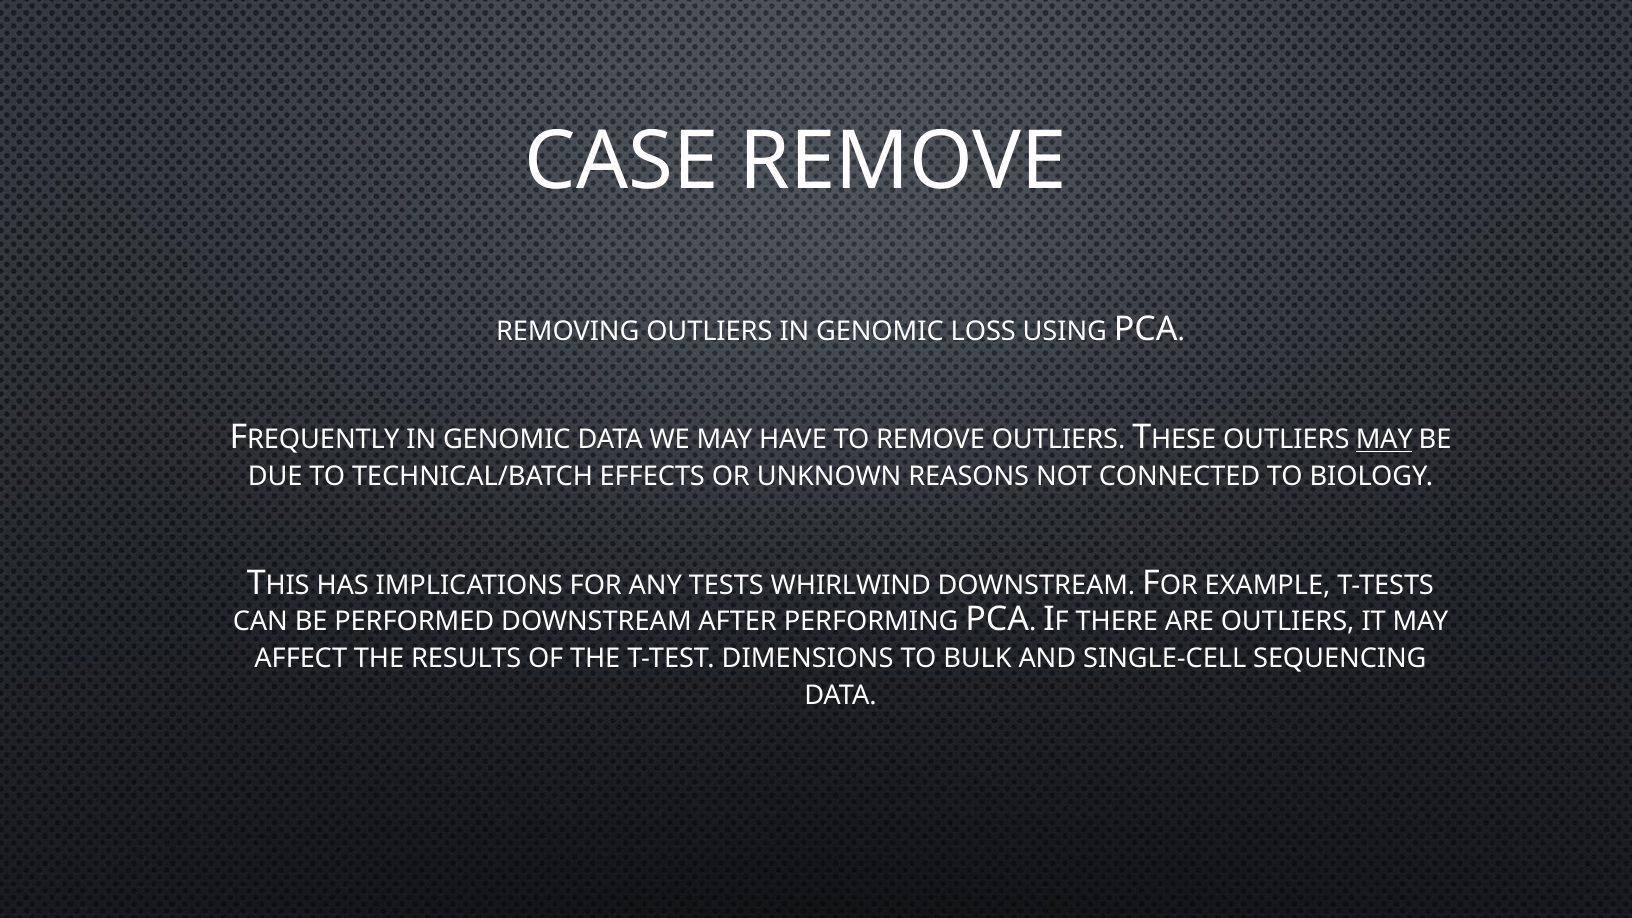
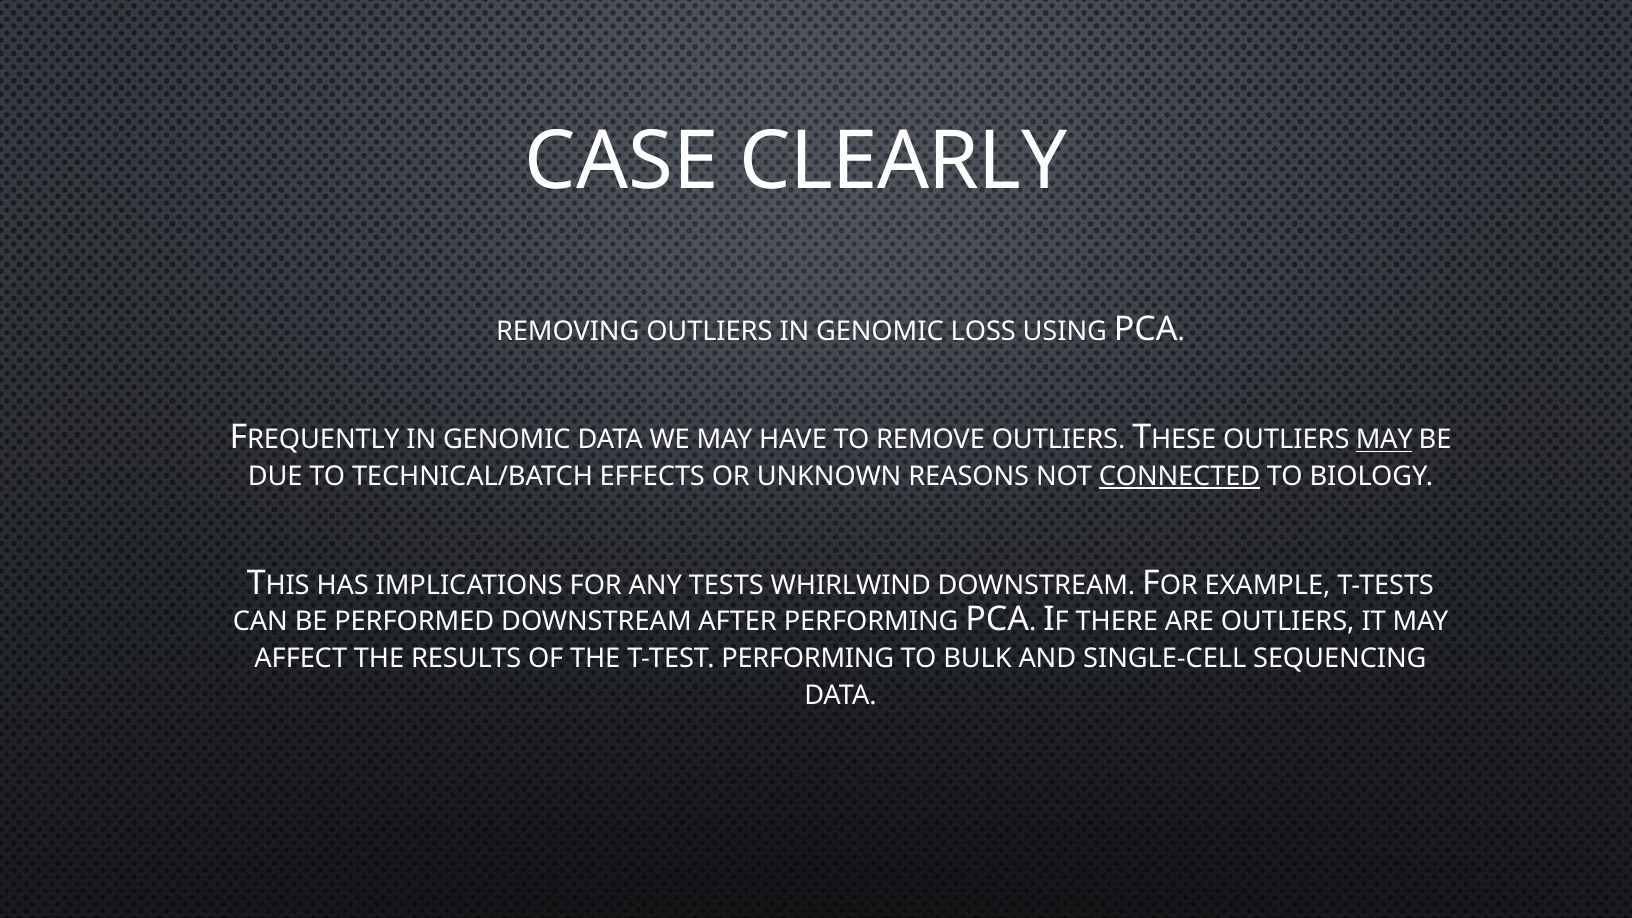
CASE REMOVE: REMOVE -> CLEARLY (903, 161)
CONNECTED underline: none -> present (1180, 476)
T-TEST DIMENSIONS: DIMENSIONS -> PERFORMING (808, 659)
